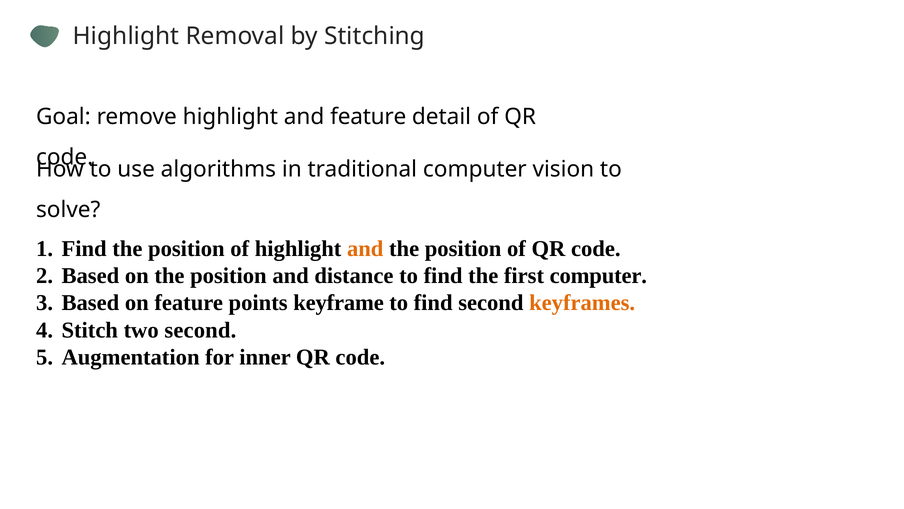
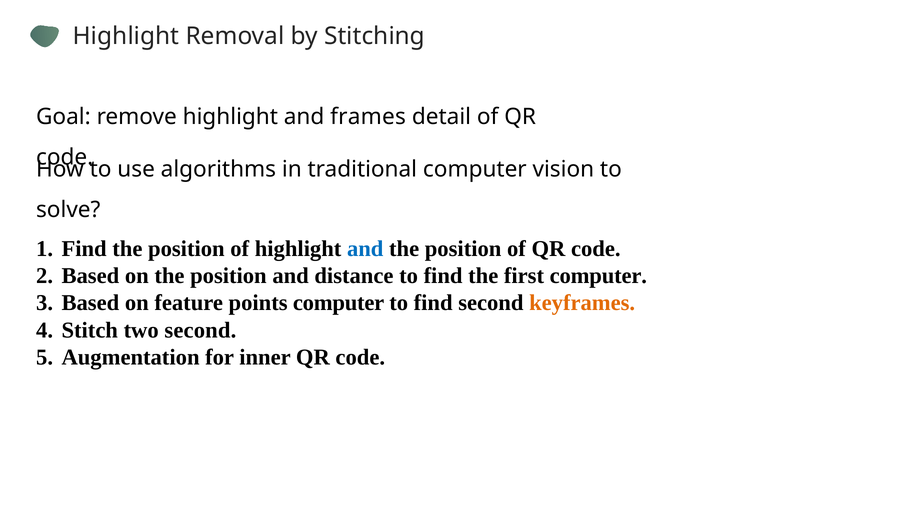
and feature: feature -> frames (368, 117)
and colour: orange -> blue (365, 248)
points keyframe: keyframe -> computer (339, 303)
